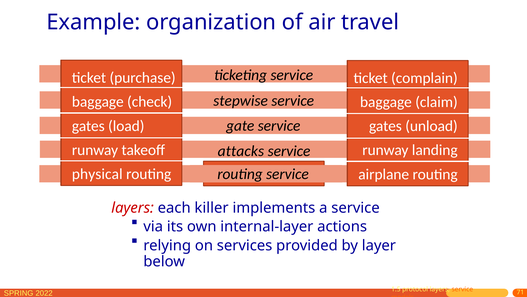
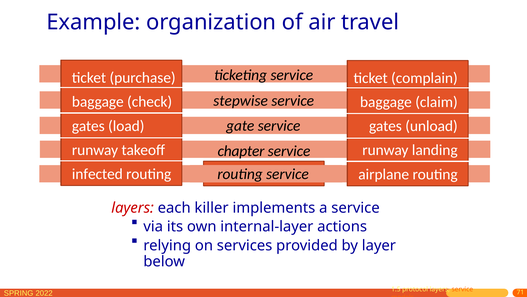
attacks: attacks -> chapter (241, 151)
physical: physical -> infected (97, 174)
